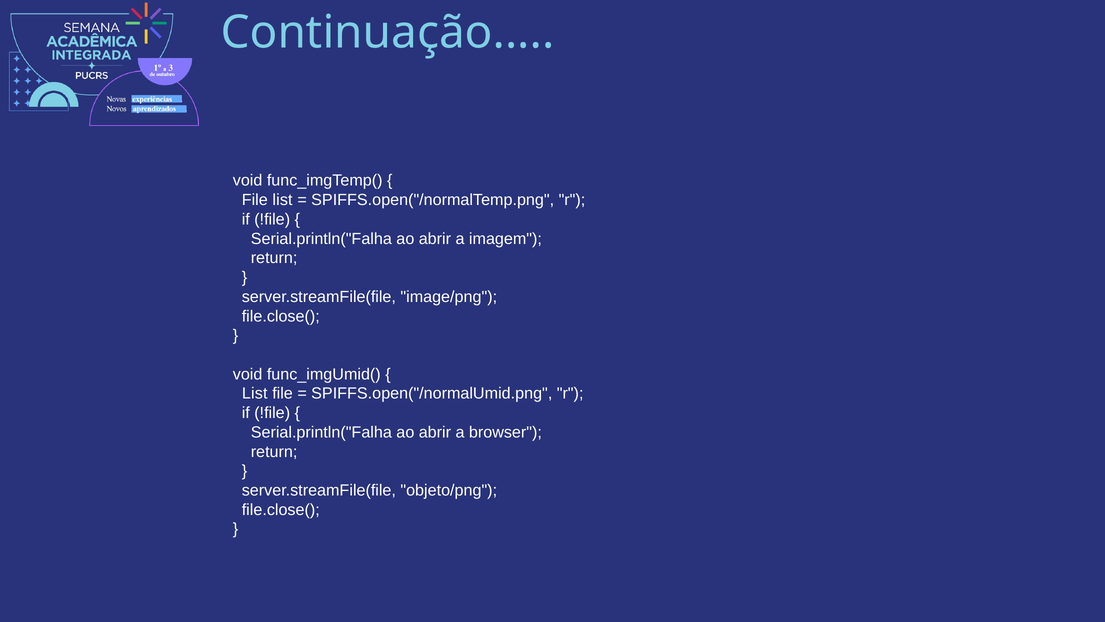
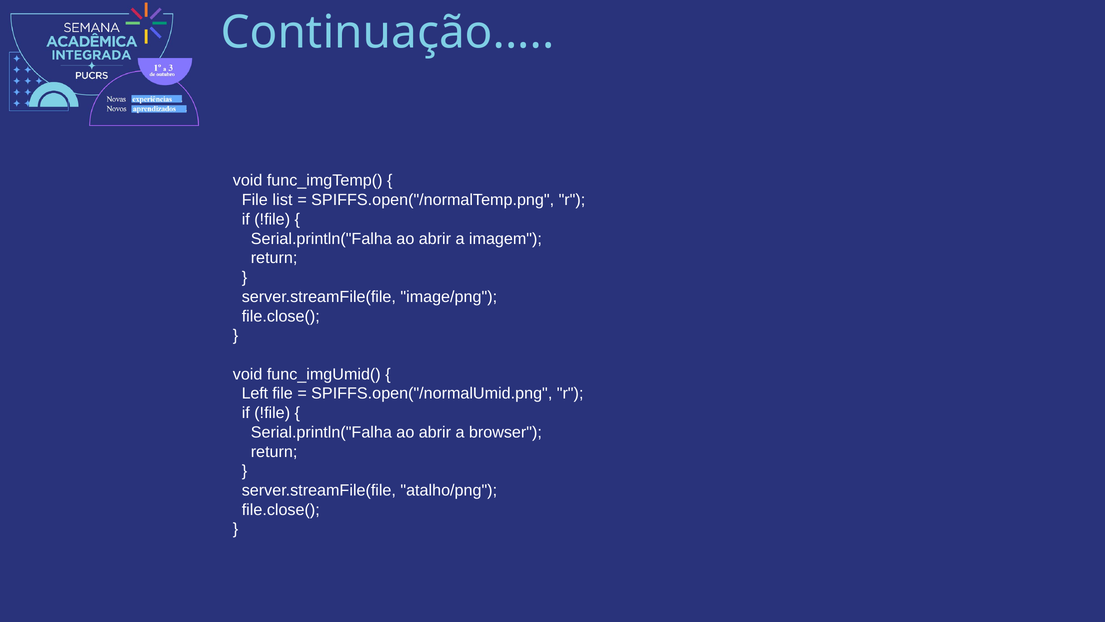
List: List -> Left (255, 393)
objeto/png: objeto/png -> atalho/png (449, 490)
